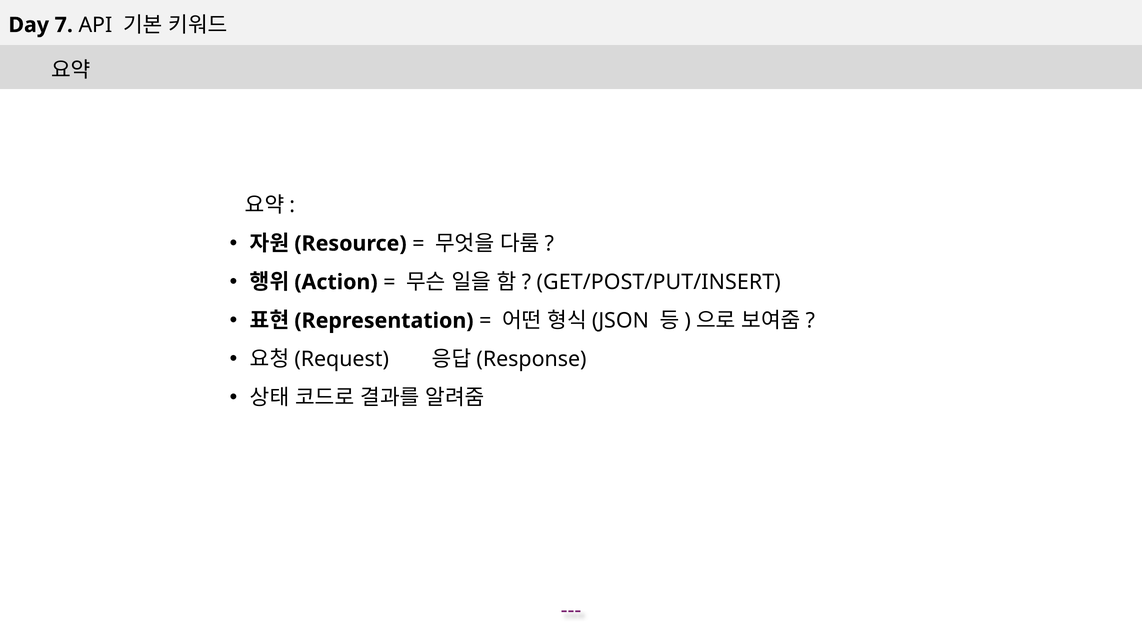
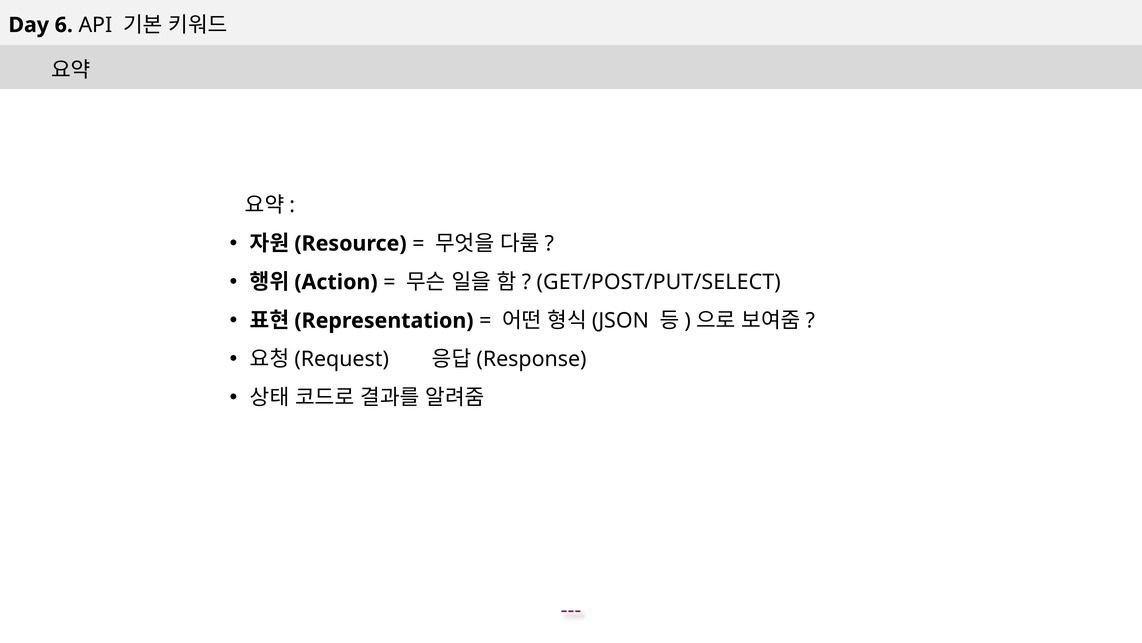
7: 7 -> 6 (64, 25)
GET/POST/PUT/INSERT: GET/POST/PUT/INSERT -> GET/POST/PUT/SELECT (659, 282)
